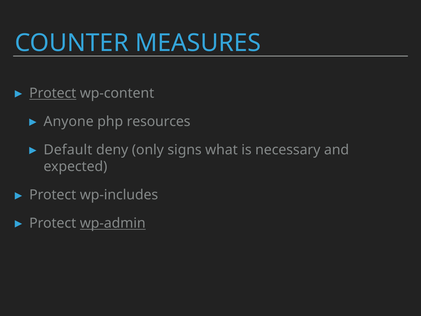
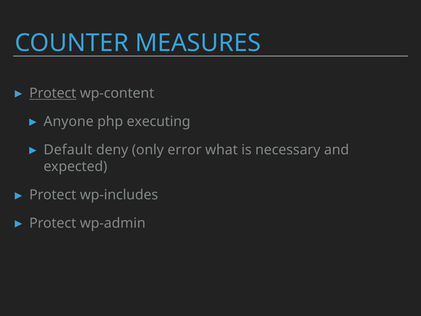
resources: resources -> executing (159, 122)
signs: signs -> error (185, 150)
wp-admin underline: present -> none (113, 223)
